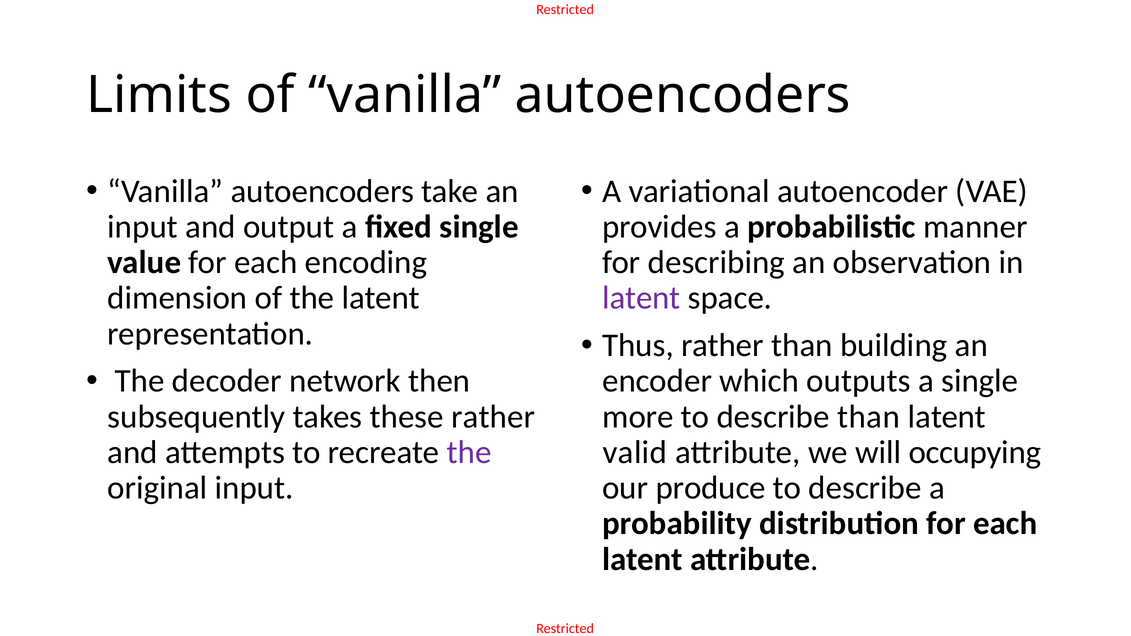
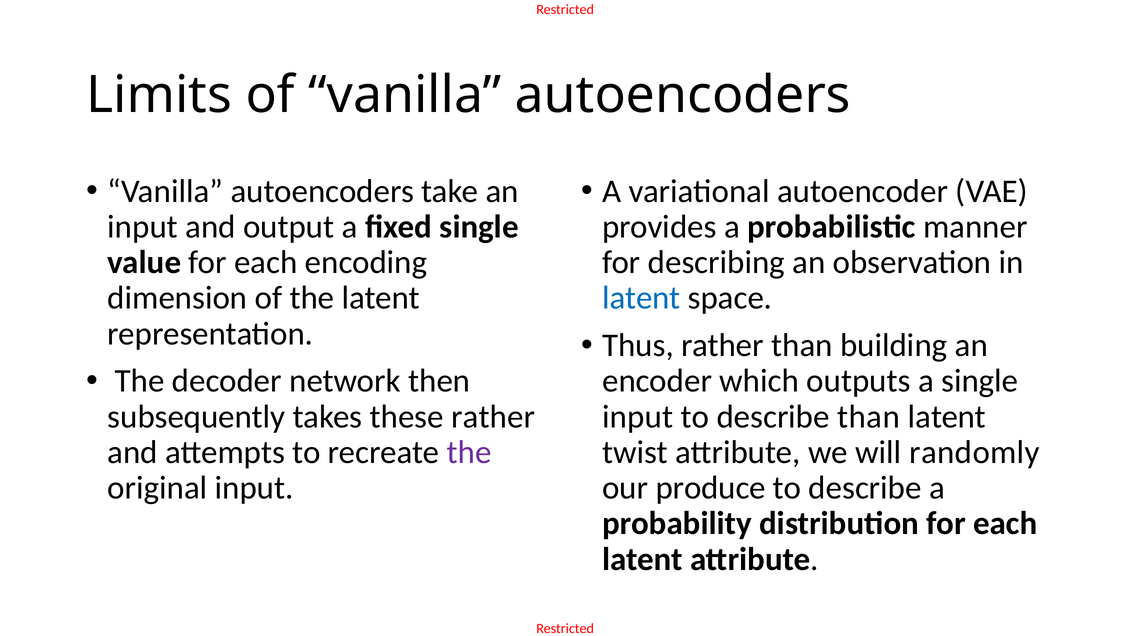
latent colour: purple -> blue (641, 298)
more: more -> input (638, 417)
valid: valid -> twist (635, 452)
occupying: occupying -> randomly (975, 452)
